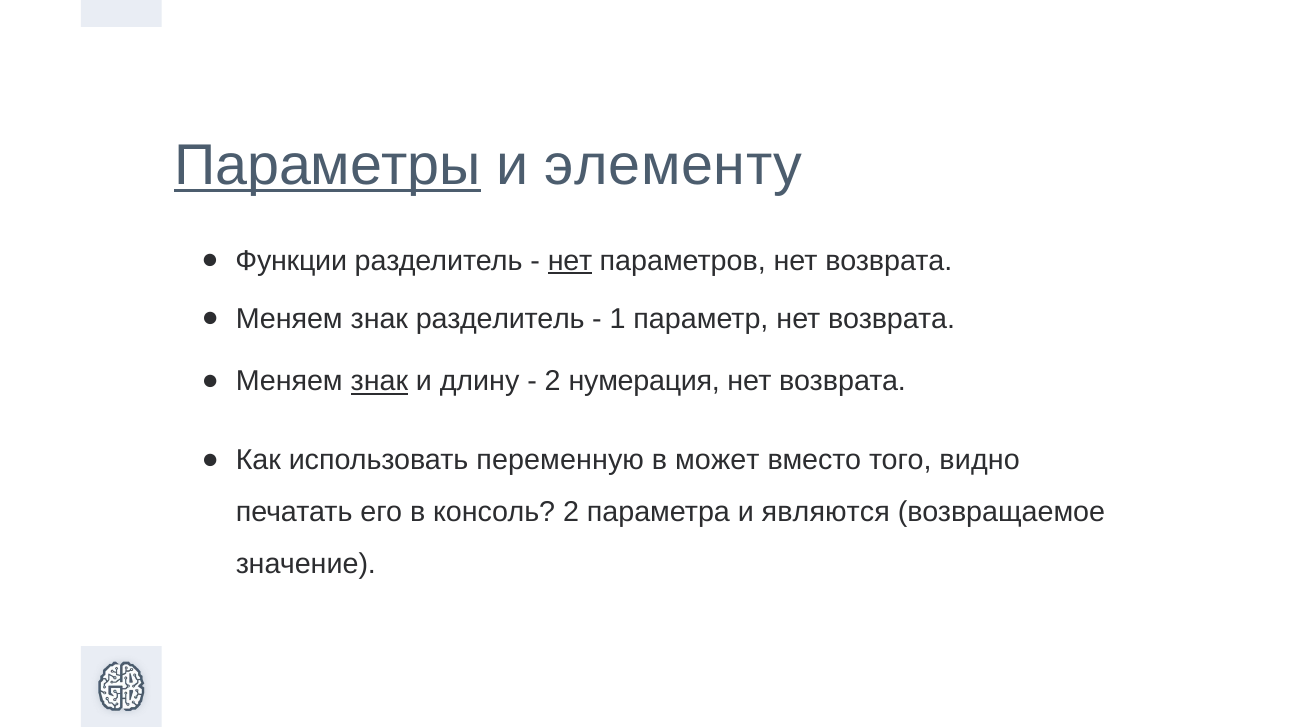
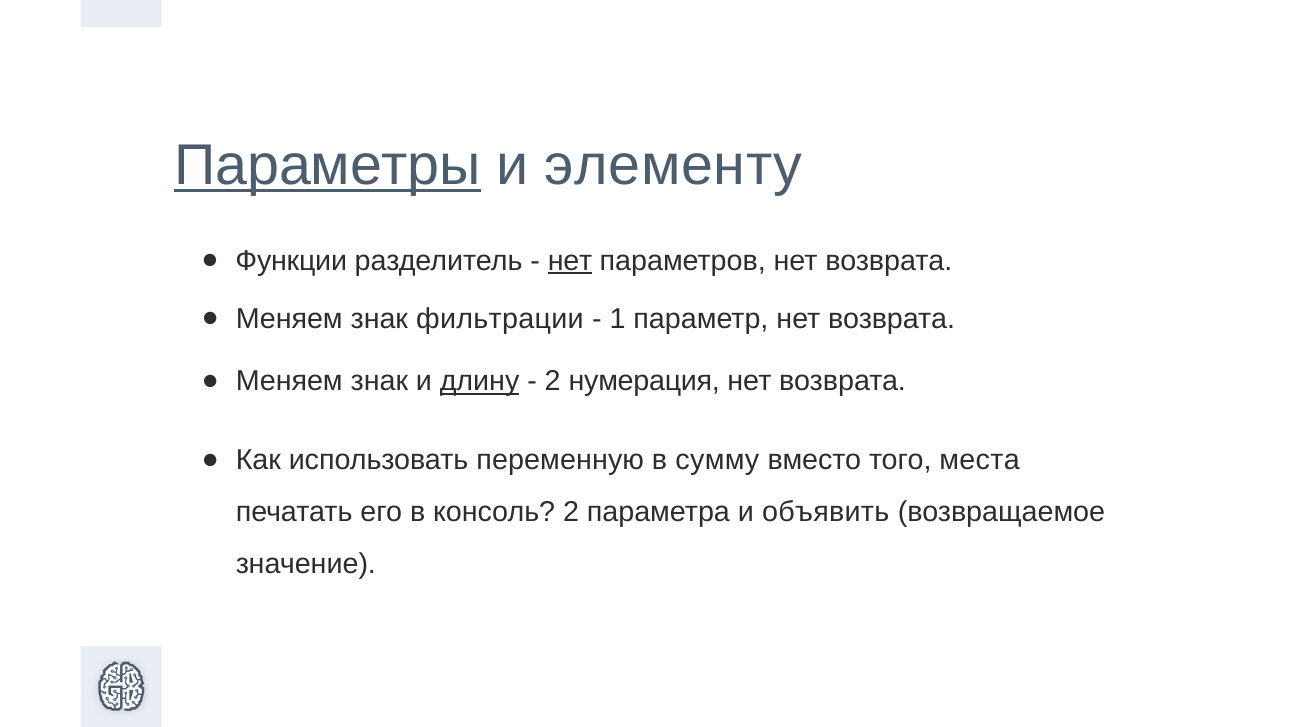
знак разделитель: разделитель -> фильтрации (500, 319)
знак underline: present -> none (379, 382)
длину underline: none -> present (480, 382)
может: может -> сумму (717, 461)
видно: видно -> места (980, 461)
являются: являются -> объявить (826, 512)
